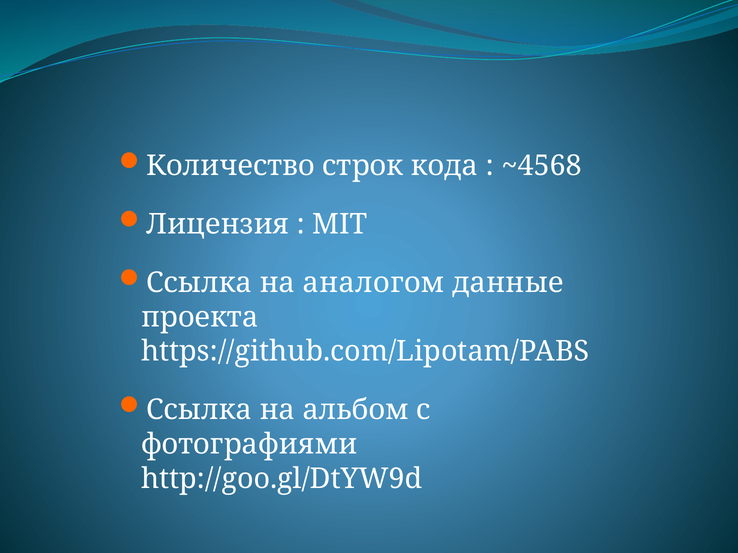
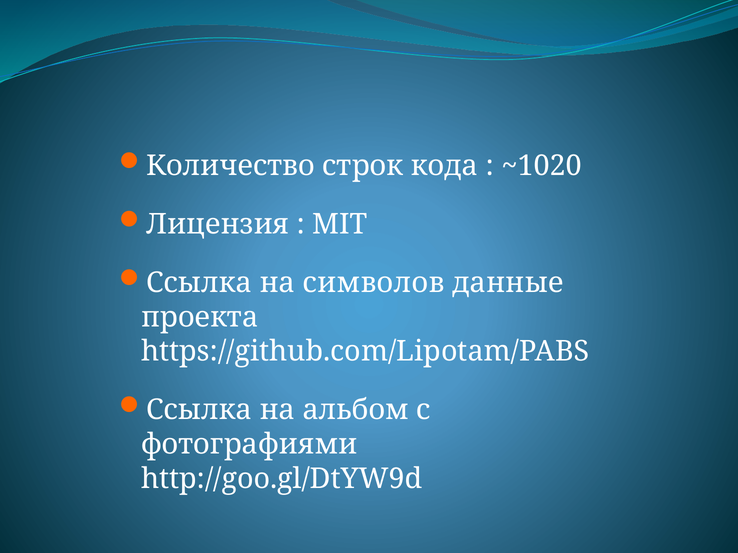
~4568: ~4568 -> ~1020 (542, 166)
аналогом: аналогом -> символов (374, 283)
